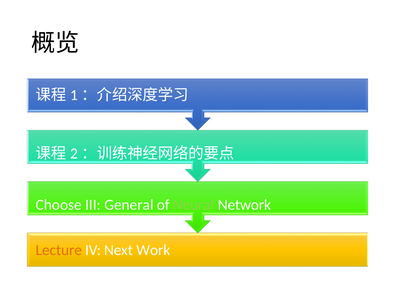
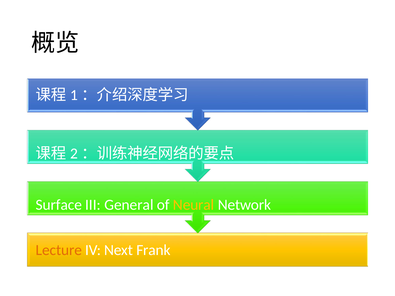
Choose: Choose -> Surface (59, 205)
Neural colour: light green -> yellow (194, 205)
Work: Work -> Frank (153, 250)
